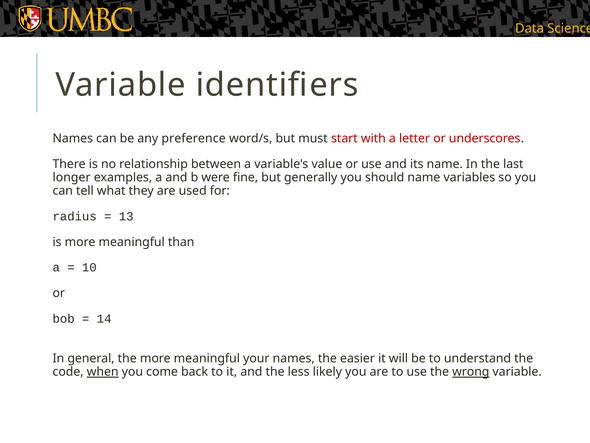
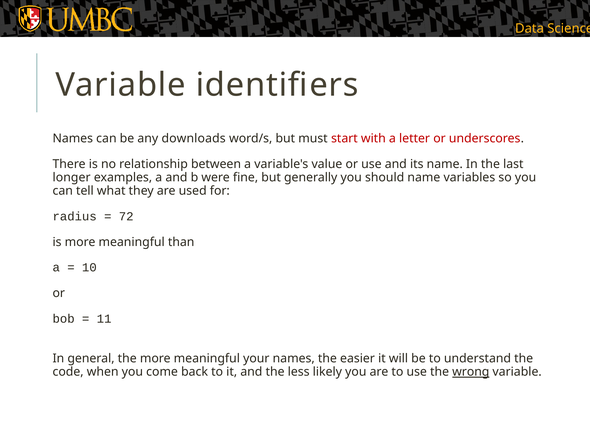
preference: preference -> downloads (194, 138)
13: 13 -> 72 (126, 216)
14: 14 -> 11 (104, 318)
when underline: present -> none (103, 371)
